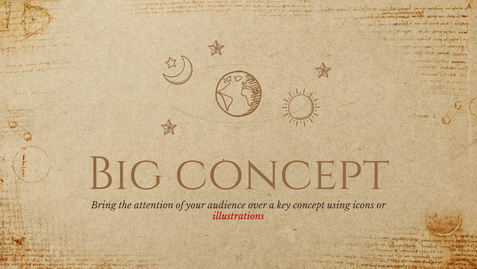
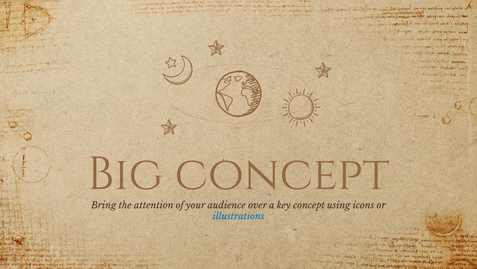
illustrations colour: red -> blue (238, 216)
